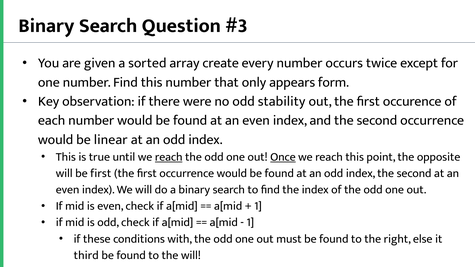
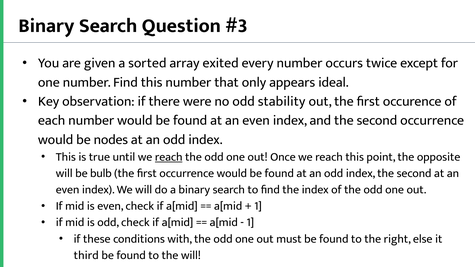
create: create -> exited (221, 63)
form: form -> ideal (333, 82)
linear: linear -> nodes (111, 140)
Once underline: present -> none (283, 157)
be first: first -> bulb (101, 173)
